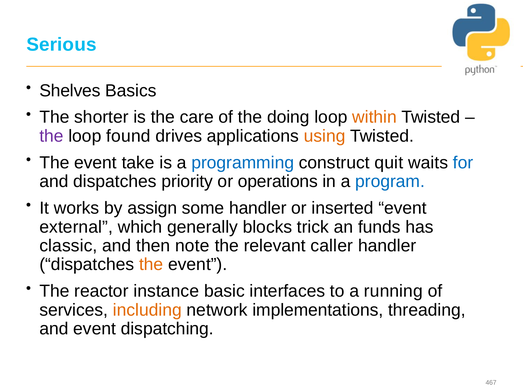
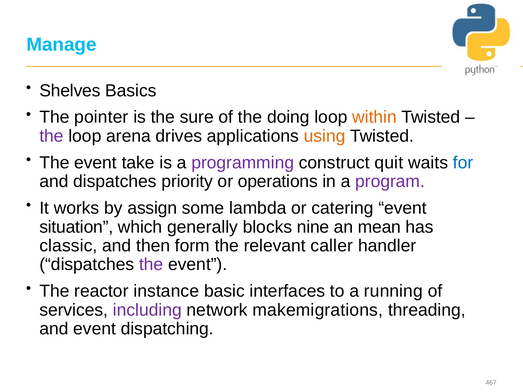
Serious: Serious -> Manage (62, 45)
shorter: shorter -> pointer (101, 117)
care: care -> sure (197, 117)
found: found -> arena (129, 136)
programming colour: blue -> purple (243, 163)
program colour: blue -> purple (390, 182)
some handler: handler -> lambda (258, 208)
inserted: inserted -> catering (343, 208)
external: external -> situation (76, 227)
trick: trick -> nine (313, 227)
funds: funds -> mean (379, 227)
note: note -> form (192, 246)
the colour: orange -> purple (151, 265)
including colour: orange -> purple (147, 310)
implementations: implementations -> makemigrations (318, 310)
